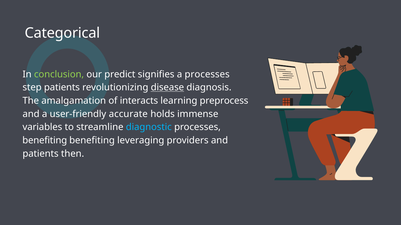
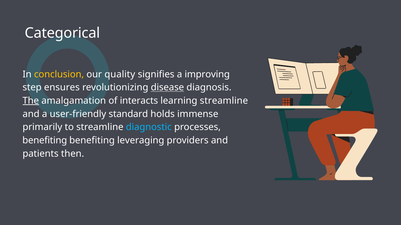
conclusion colour: light green -> yellow (59, 74)
predict: predict -> quality (120, 74)
a processes: processes -> improving (207, 74)
step patients: patients -> ensures (62, 88)
The underline: none -> present (31, 101)
learning preprocess: preprocess -> streamline (224, 101)
accurate: accurate -> standard (128, 114)
variables: variables -> primarily (42, 127)
